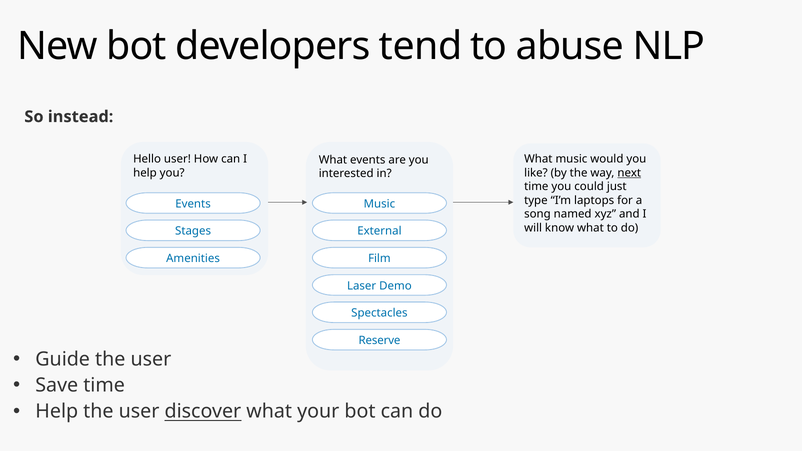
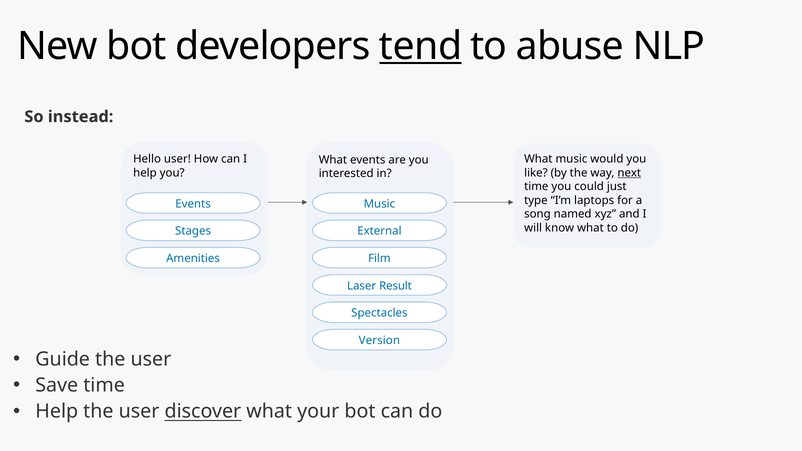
tend underline: none -> present (421, 46)
Demo: Demo -> Result (396, 286)
Reserve: Reserve -> Version (379, 340)
